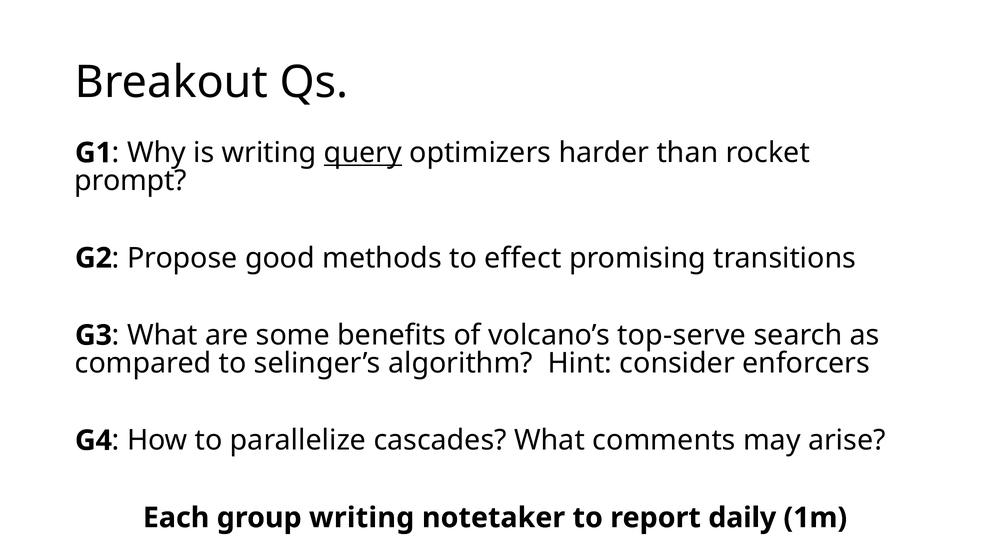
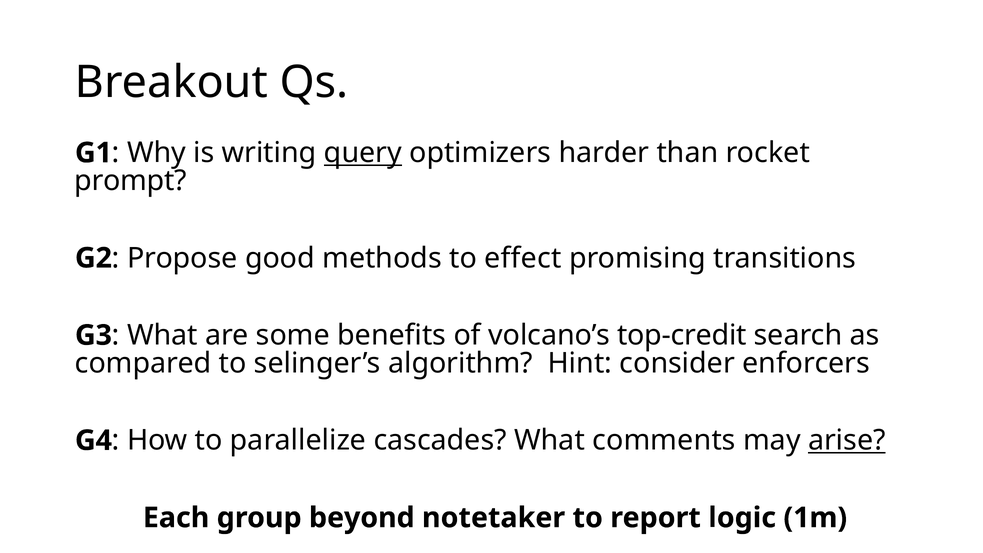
top-serve: top-serve -> top-credit (682, 335)
arise underline: none -> present (847, 440)
group writing: writing -> beyond (362, 518)
daily: daily -> logic (742, 518)
